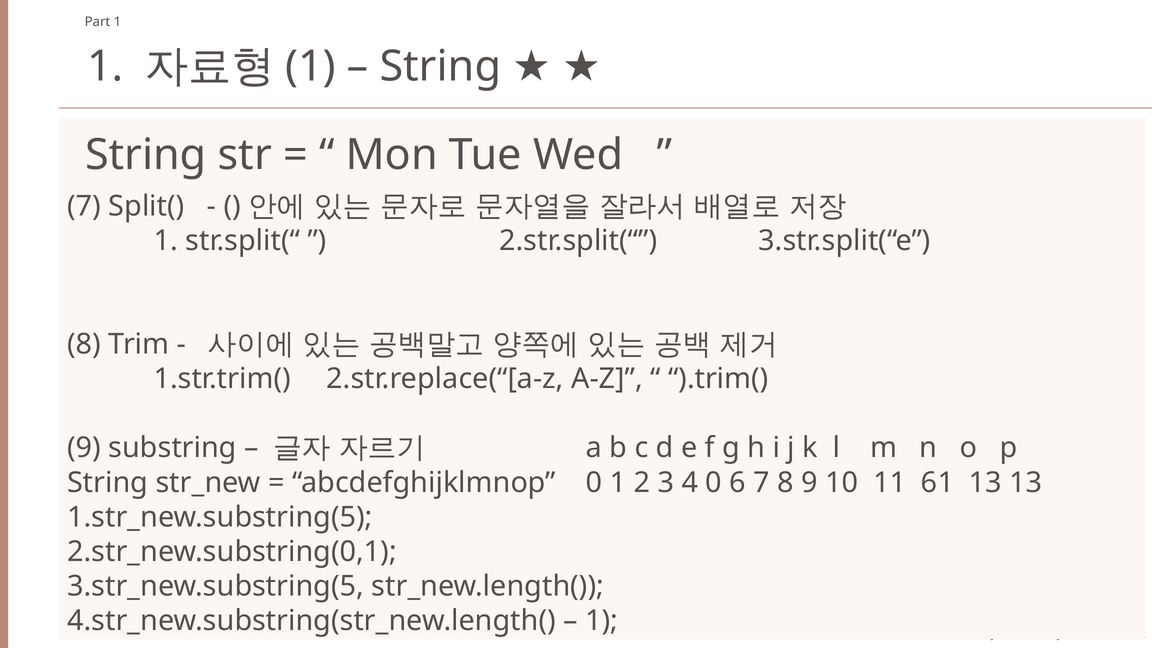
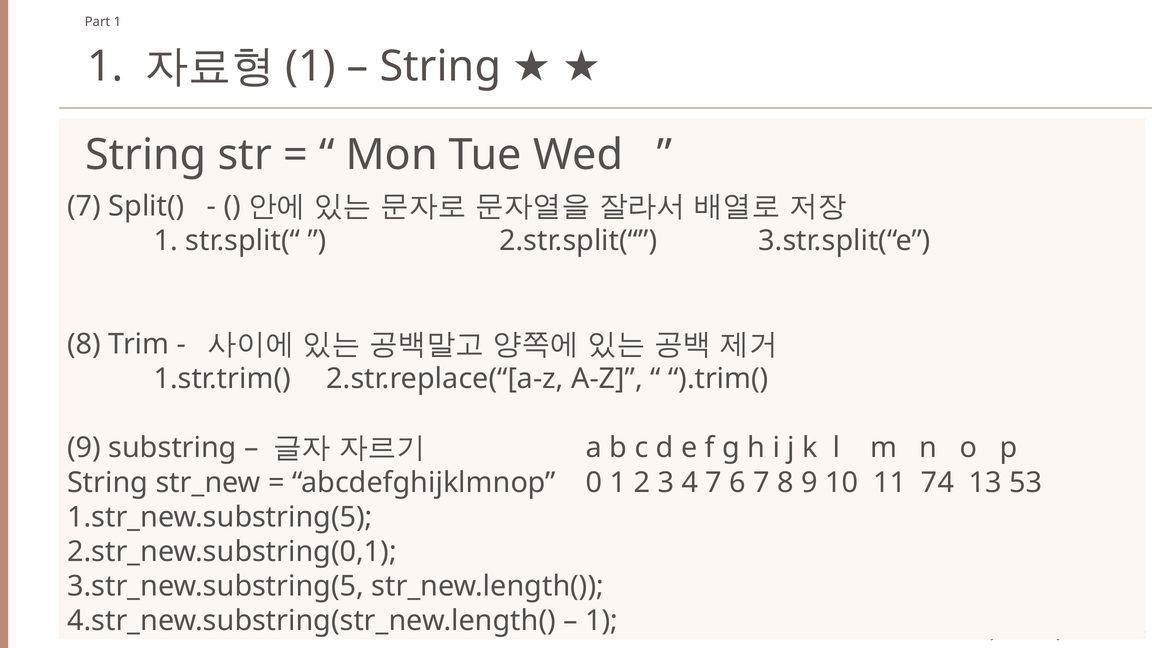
4 0: 0 -> 7 (714, 482)
61: 61 -> 74 (937, 482)
13 13: 13 -> 53 (1026, 482)
